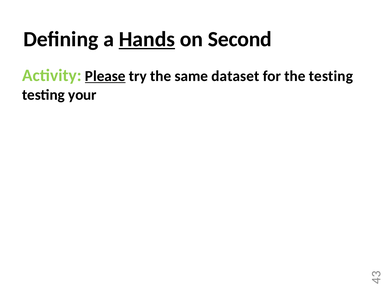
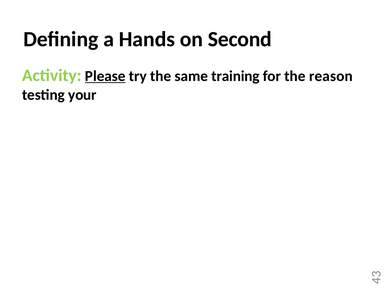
Hands underline: present -> none (147, 39)
dataset: dataset -> training (236, 76)
the testing: testing -> reason (331, 76)
